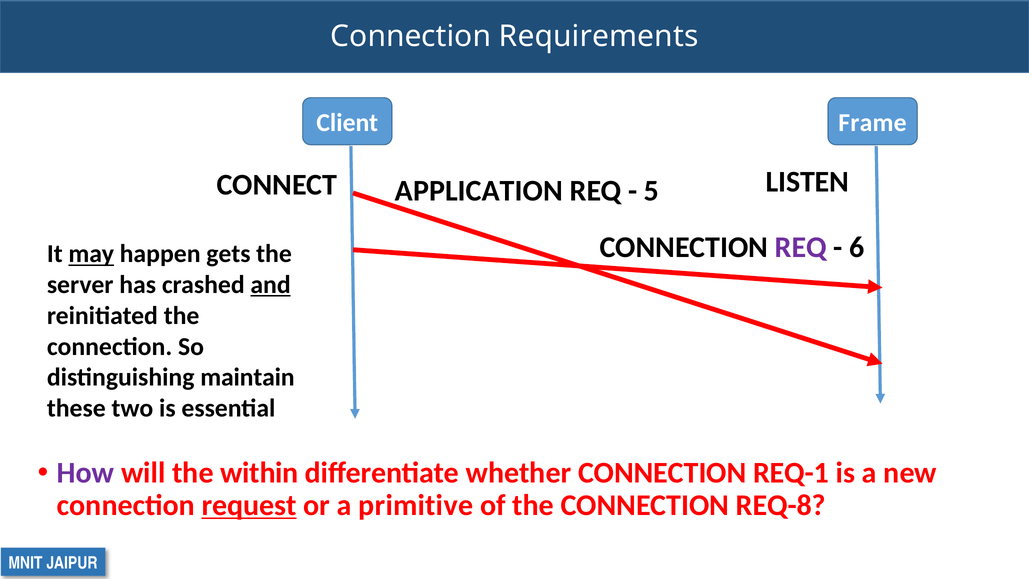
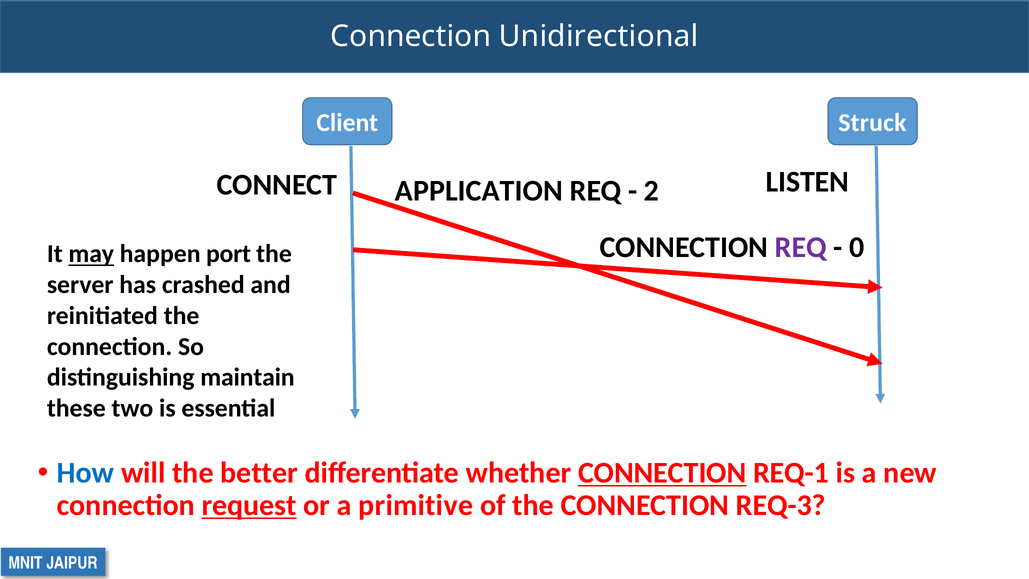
Requirements: Requirements -> Unidirectional (599, 36)
Frame: Frame -> Struck (872, 123)
5: 5 -> 2 (652, 191)
6: 6 -> 0 (857, 247)
gets: gets -> port (229, 254)
and underline: present -> none (271, 285)
How colour: purple -> blue (86, 473)
within: within -> better (259, 473)
CONNECTION underline: none -> present (662, 473)
REQ-8: REQ-8 -> REQ-3 (781, 505)
